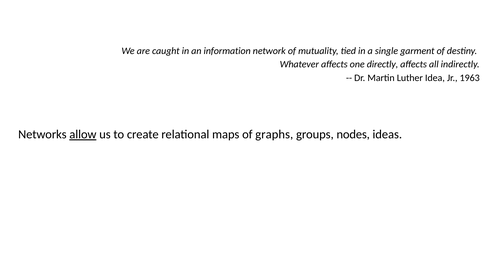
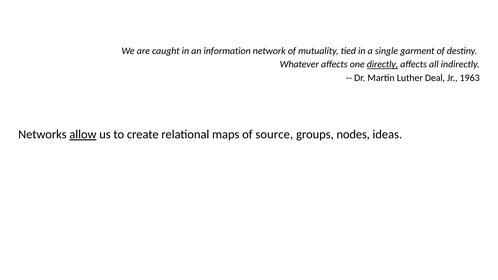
directly underline: none -> present (383, 64)
Idea: Idea -> Deal (435, 78)
graphs: graphs -> source (274, 135)
